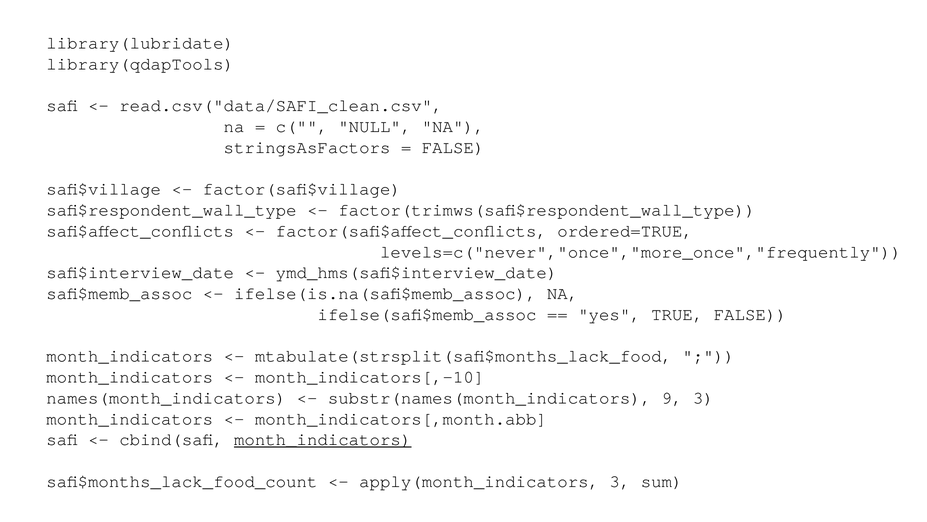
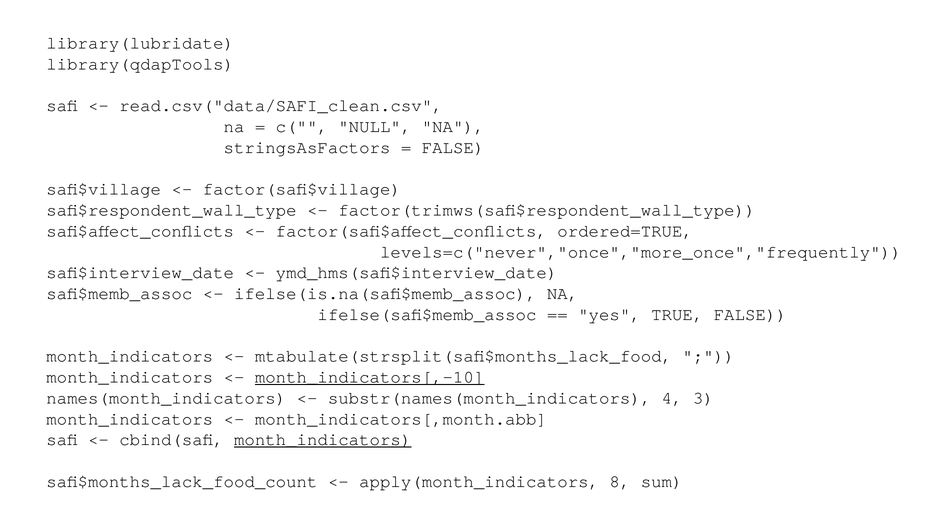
month_indicators[,-10 underline: none -> present (370, 377)
9: 9 -> 4 (672, 397)
apply(month_indicators 3: 3 -> 8 (620, 481)
